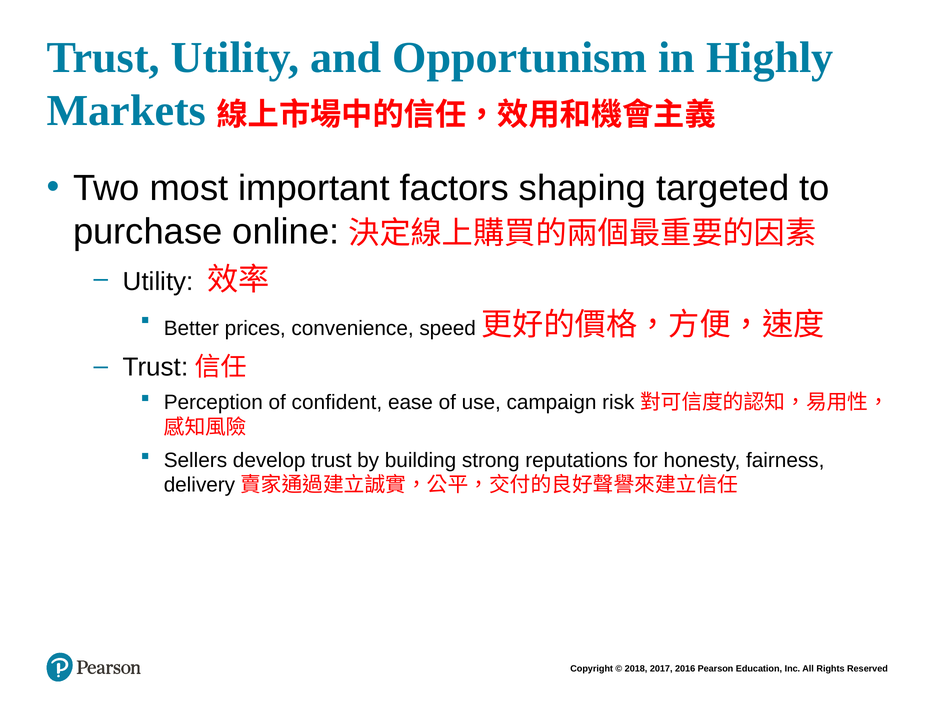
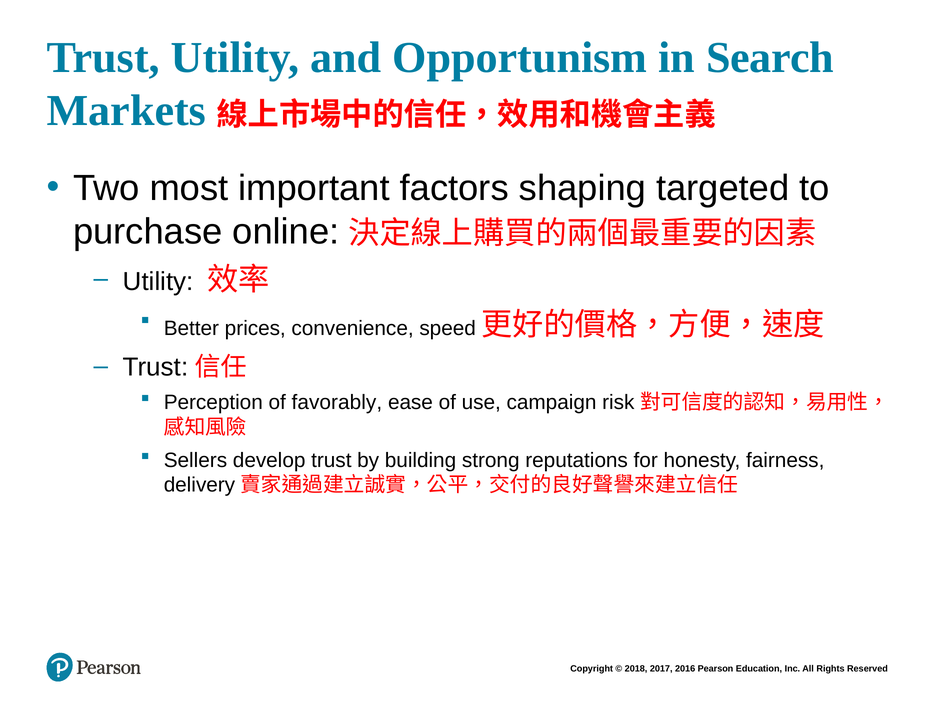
Highly: Highly -> Search (770, 58)
confident: confident -> favorably (337, 402)
